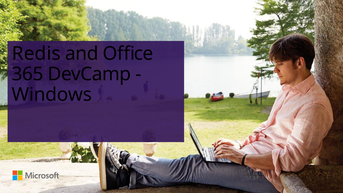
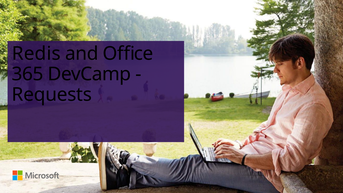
Windows: Windows -> Requests (52, 95)
